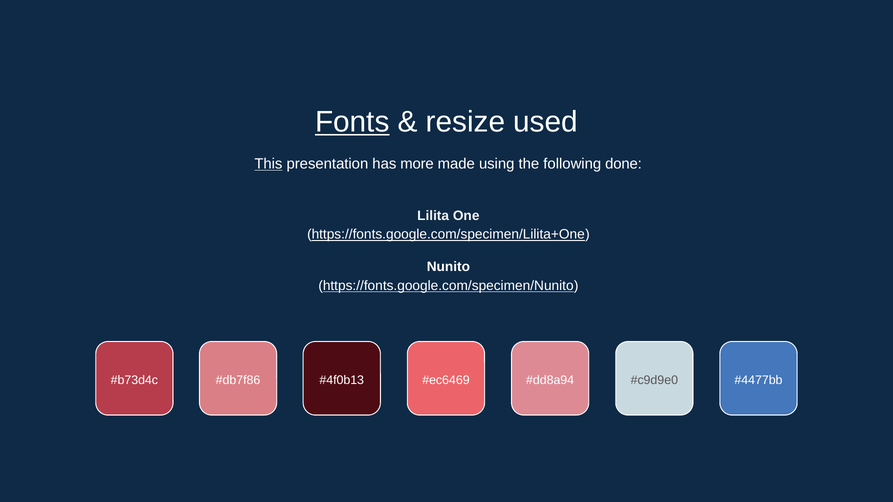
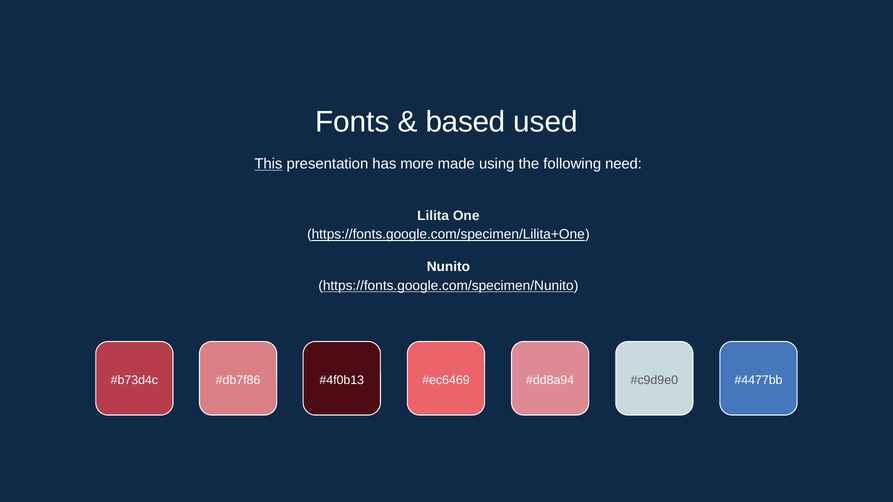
Fonts underline: present -> none (352, 122)
resize: resize -> based (466, 122)
done: done -> need (624, 164)
